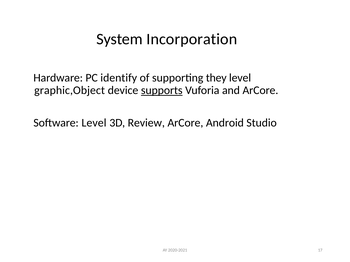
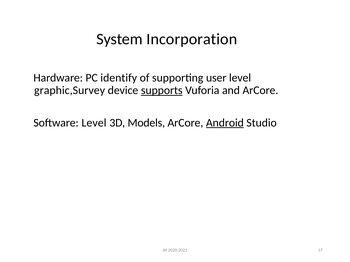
they: they -> user (216, 78)
graphic,Object: graphic,Object -> graphic,Survey (70, 90)
Review: Review -> Models (146, 123)
Android underline: none -> present (225, 123)
